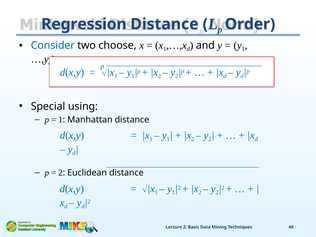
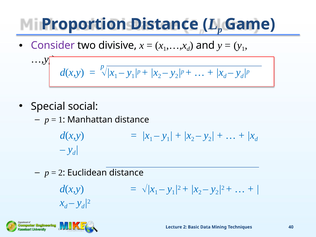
Regression: Regression -> Proportion (84, 24)
Order: Order -> Game (250, 24)
Consider colour: blue -> purple (53, 45)
choose: choose -> divisive (118, 45)
using: using -> social (83, 106)
